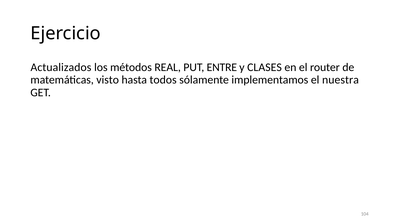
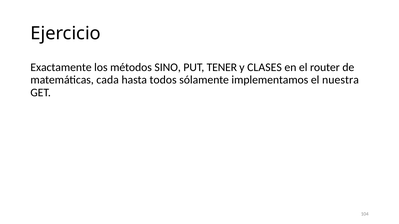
Actualizados: Actualizados -> Exactamente (61, 67)
REAL: REAL -> SINO (168, 67)
ENTRE: ENTRE -> TENER (222, 67)
visto: visto -> cada (108, 80)
